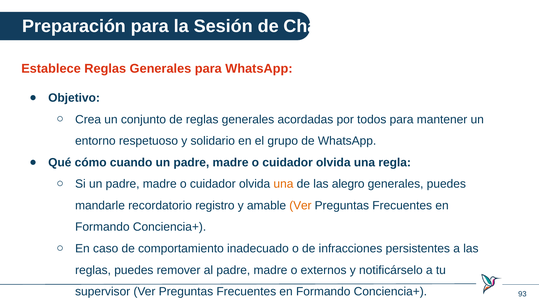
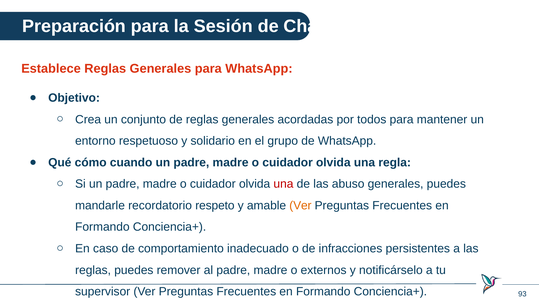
una colour: orange -> red (283, 184)
alegro: alegro -> abuso (348, 184)
registro: registro -> respeto (215, 206)
